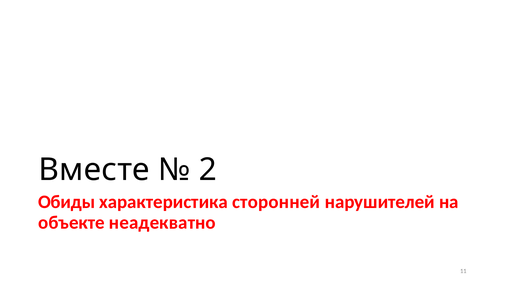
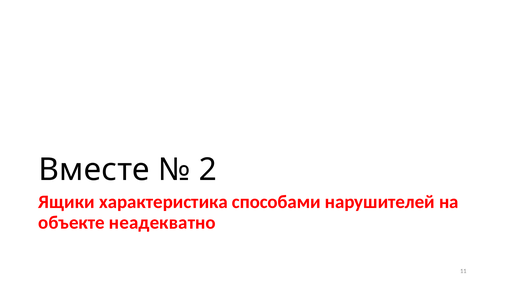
Обиды: Обиды -> Ящики (66, 202)
сторонней: сторонней -> способами (276, 202)
